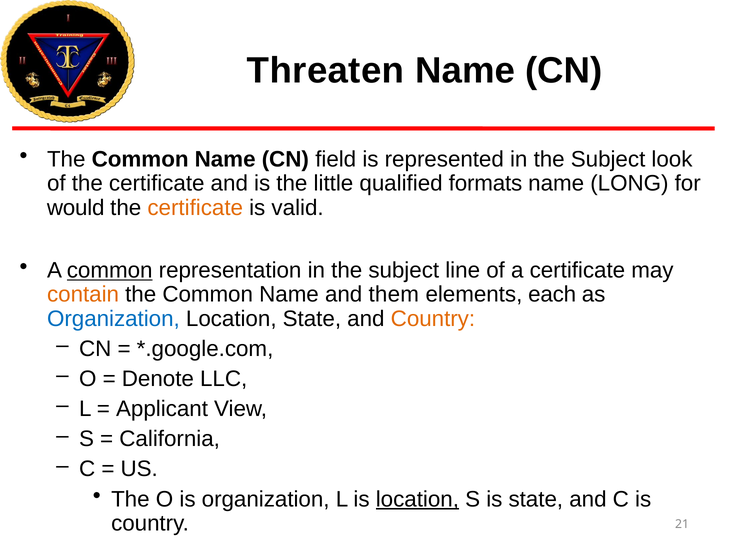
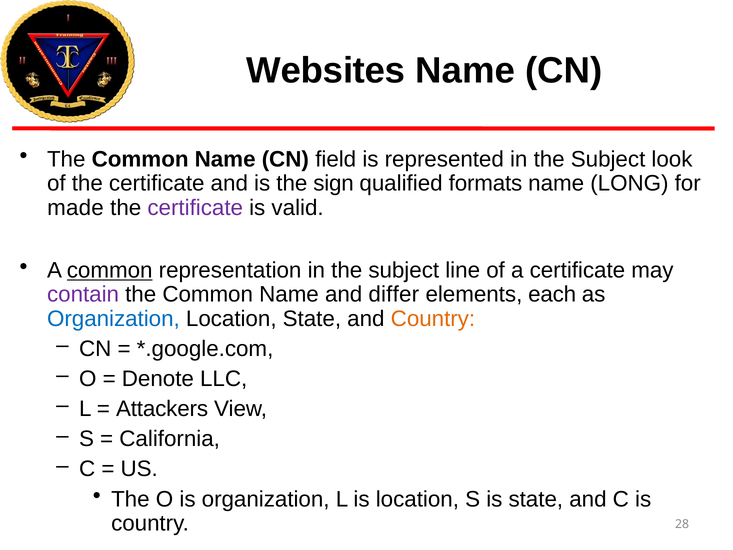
Threaten: Threaten -> Websites (326, 70)
little: little -> sign (334, 183)
would: would -> made (75, 208)
certificate colour: orange -> purple (195, 208)
contain colour: orange -> purple (83, 294)
them: them -> differ (394, 294)
Applicant: Applicant -> Attackers (162, 409)
location underline: present -> none (417, 499)
21: 21 -> 28 (682, 524)
